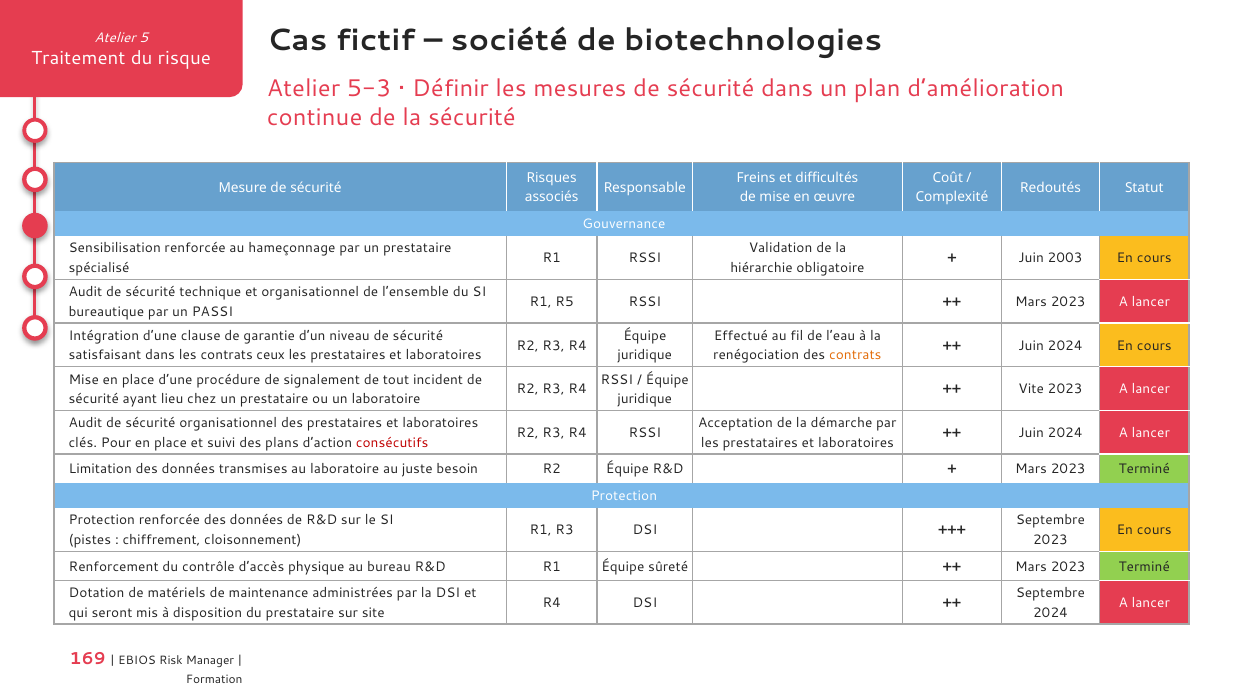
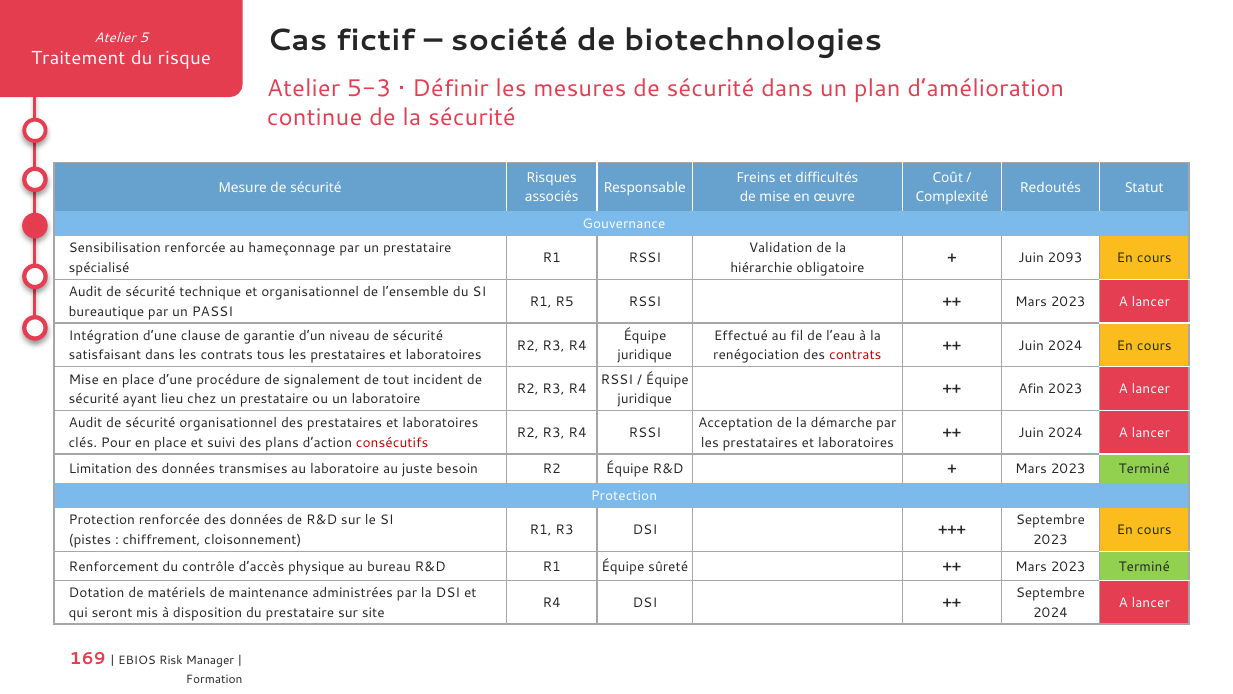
2003: 2003 -> 2093 (1065, 258)
ceux: ceux -> tous (271, 355)
contrats colour: orange -> red (855, 355)
Vite: Vite -> Afin (1031, 389)
